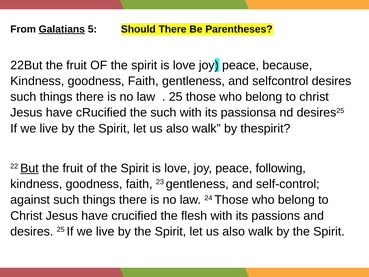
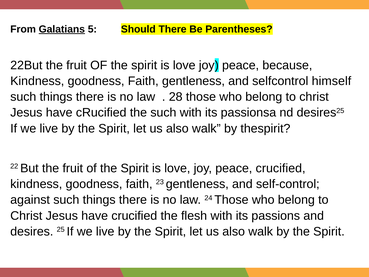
selfcontrol desires: desires -> himself (331, 81)
25: 25 -> 28 (176, 97)
But underline: present -> none (29, 168)
peace following: following -> crucified (281, 168)
